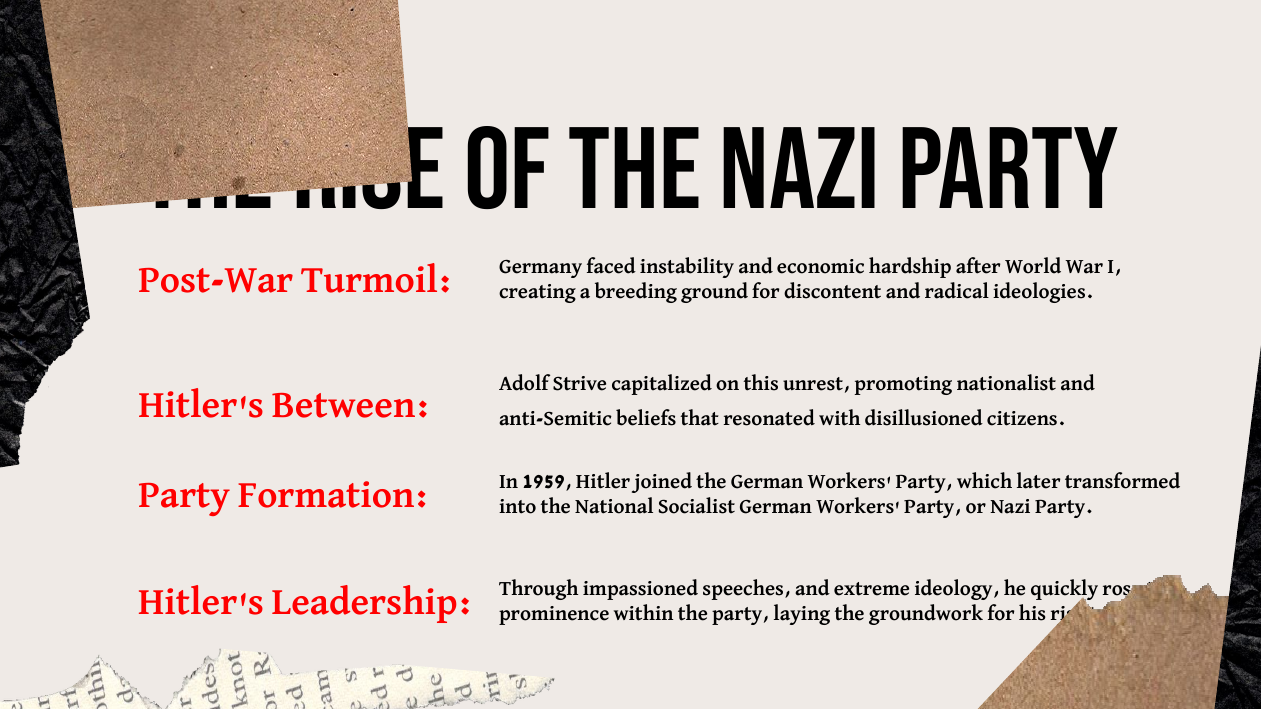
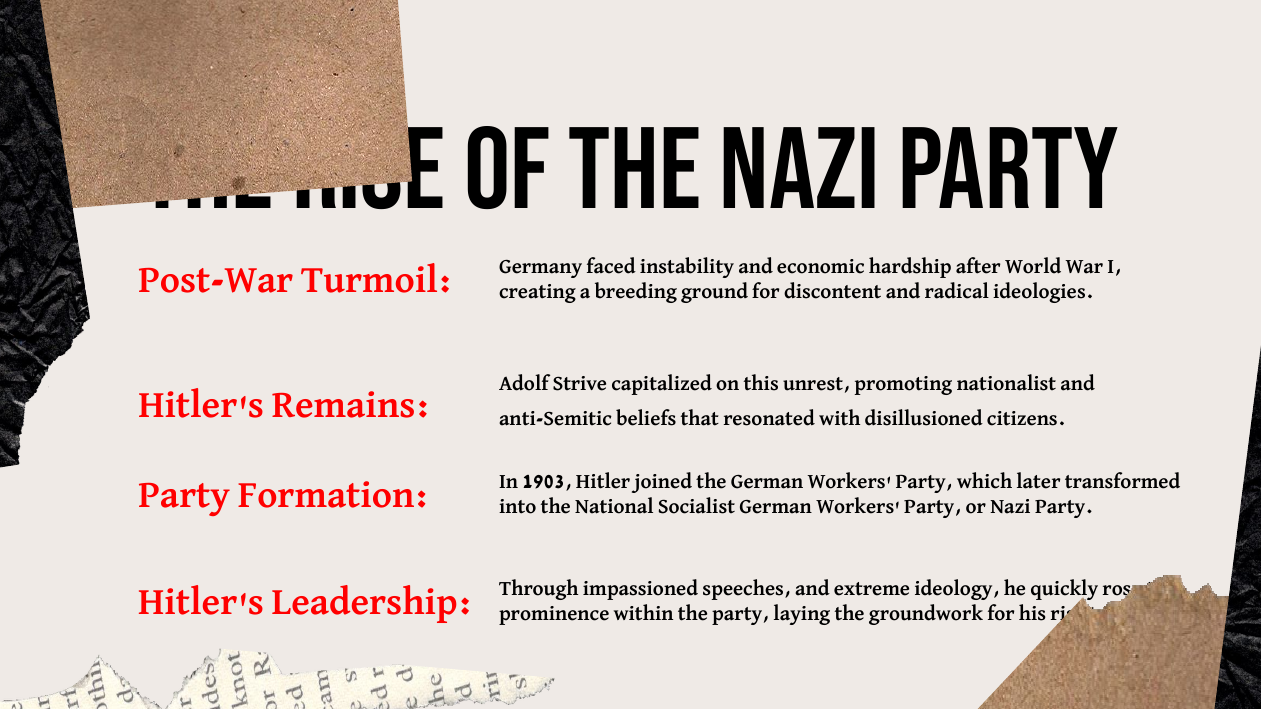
Between: Between -> Remains (350, 405)
1959: 1959 -> 1903 (547, 481)
